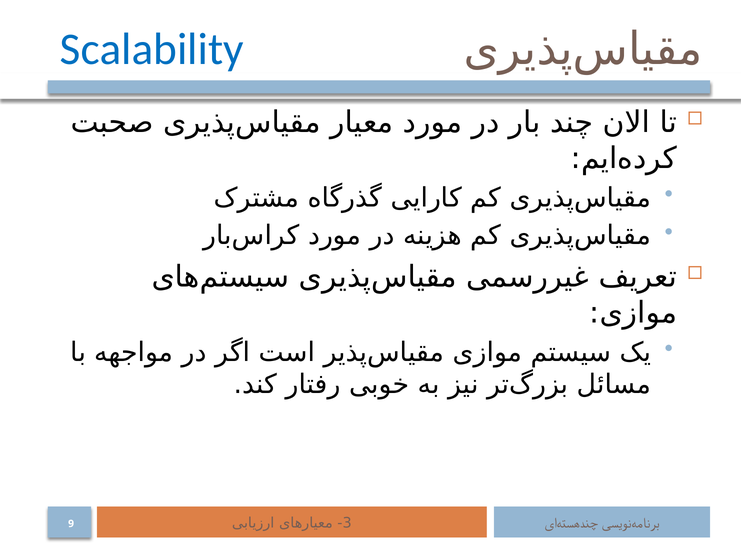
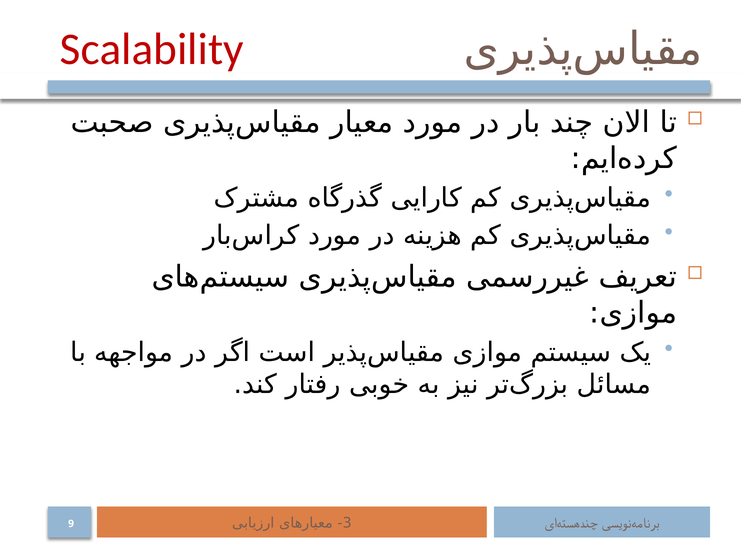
Scalability colour: blue -> red (152, 49)
